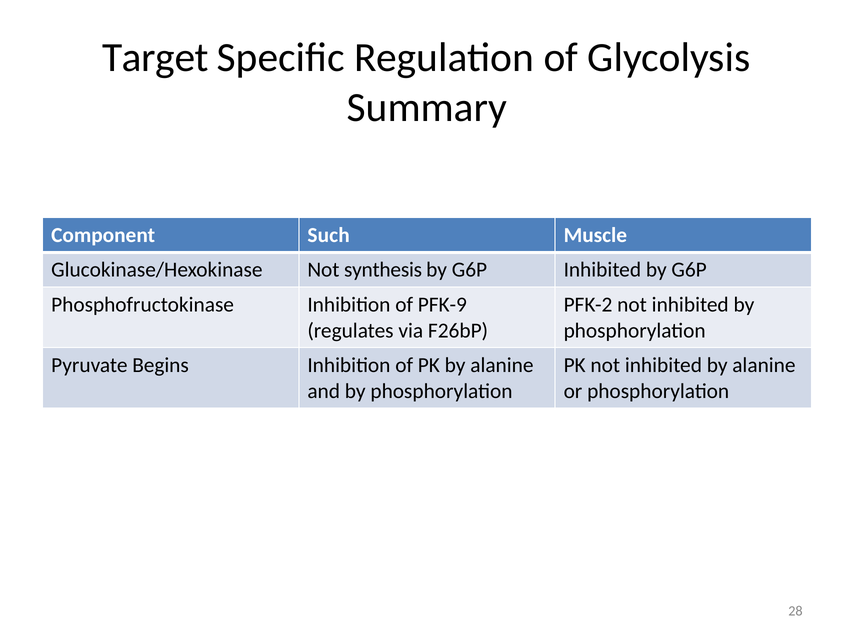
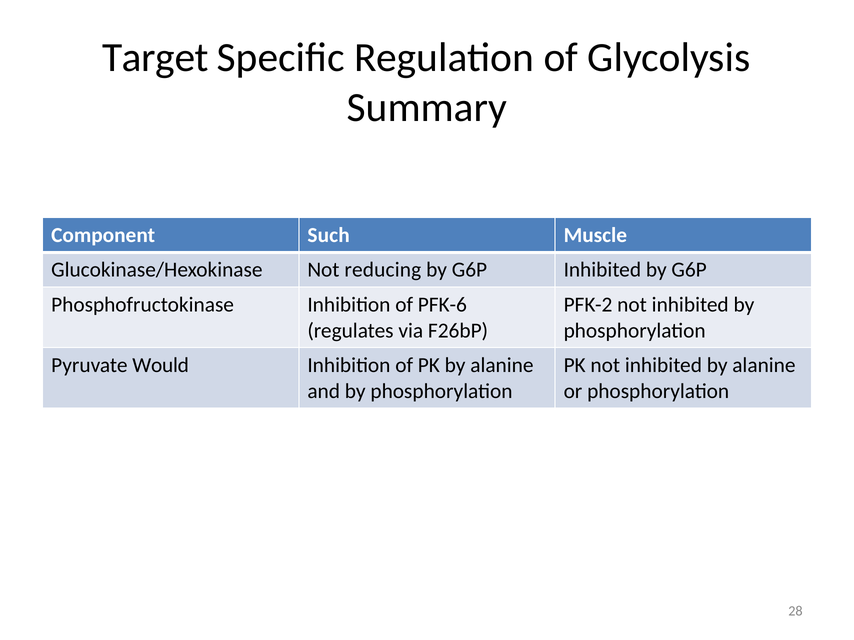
synthesis: synthesis -> reducing (383, 270)
PFK-9: PFK-9 -> PFK-6 (442, 305)
Begins: Begins -> Would (161, 365)
